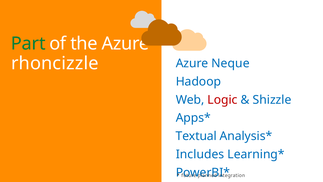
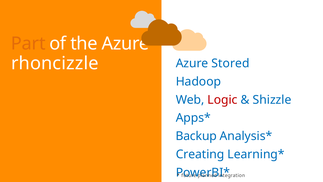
Part colour: green -> orange (28, 44)
Neque: Neque -> Stored (231, 63)
Textual: Textual -> Backup (196, 136)
Includes: Includes -> Creating (200, 154)
